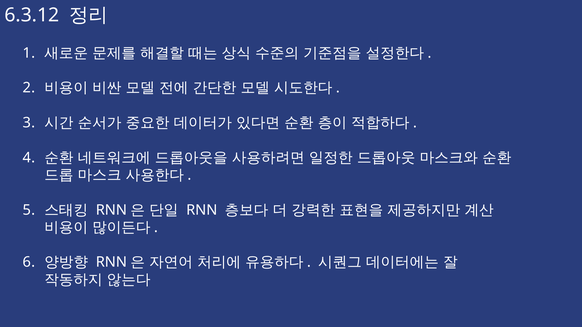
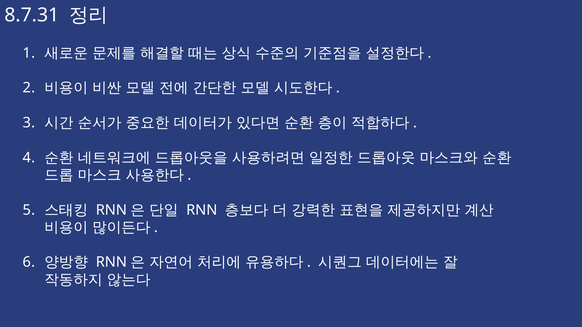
6.3.12: 6.3.12 -> 8.7.31 (32, 15)
